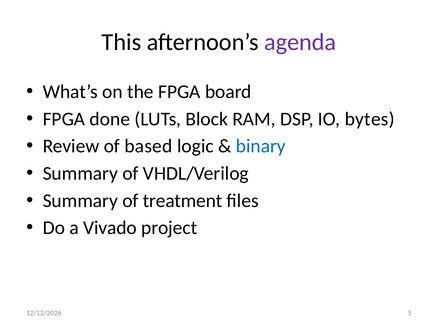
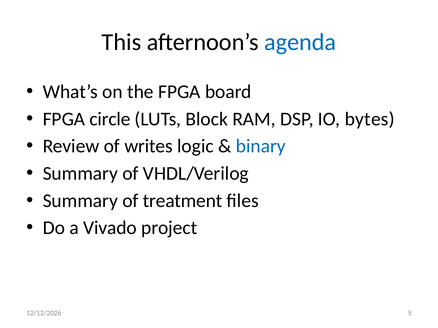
agenda colour: purple -> blue (300, 42)
done: done -> circle (110, 119)
based: based -> writes (149, 146)
